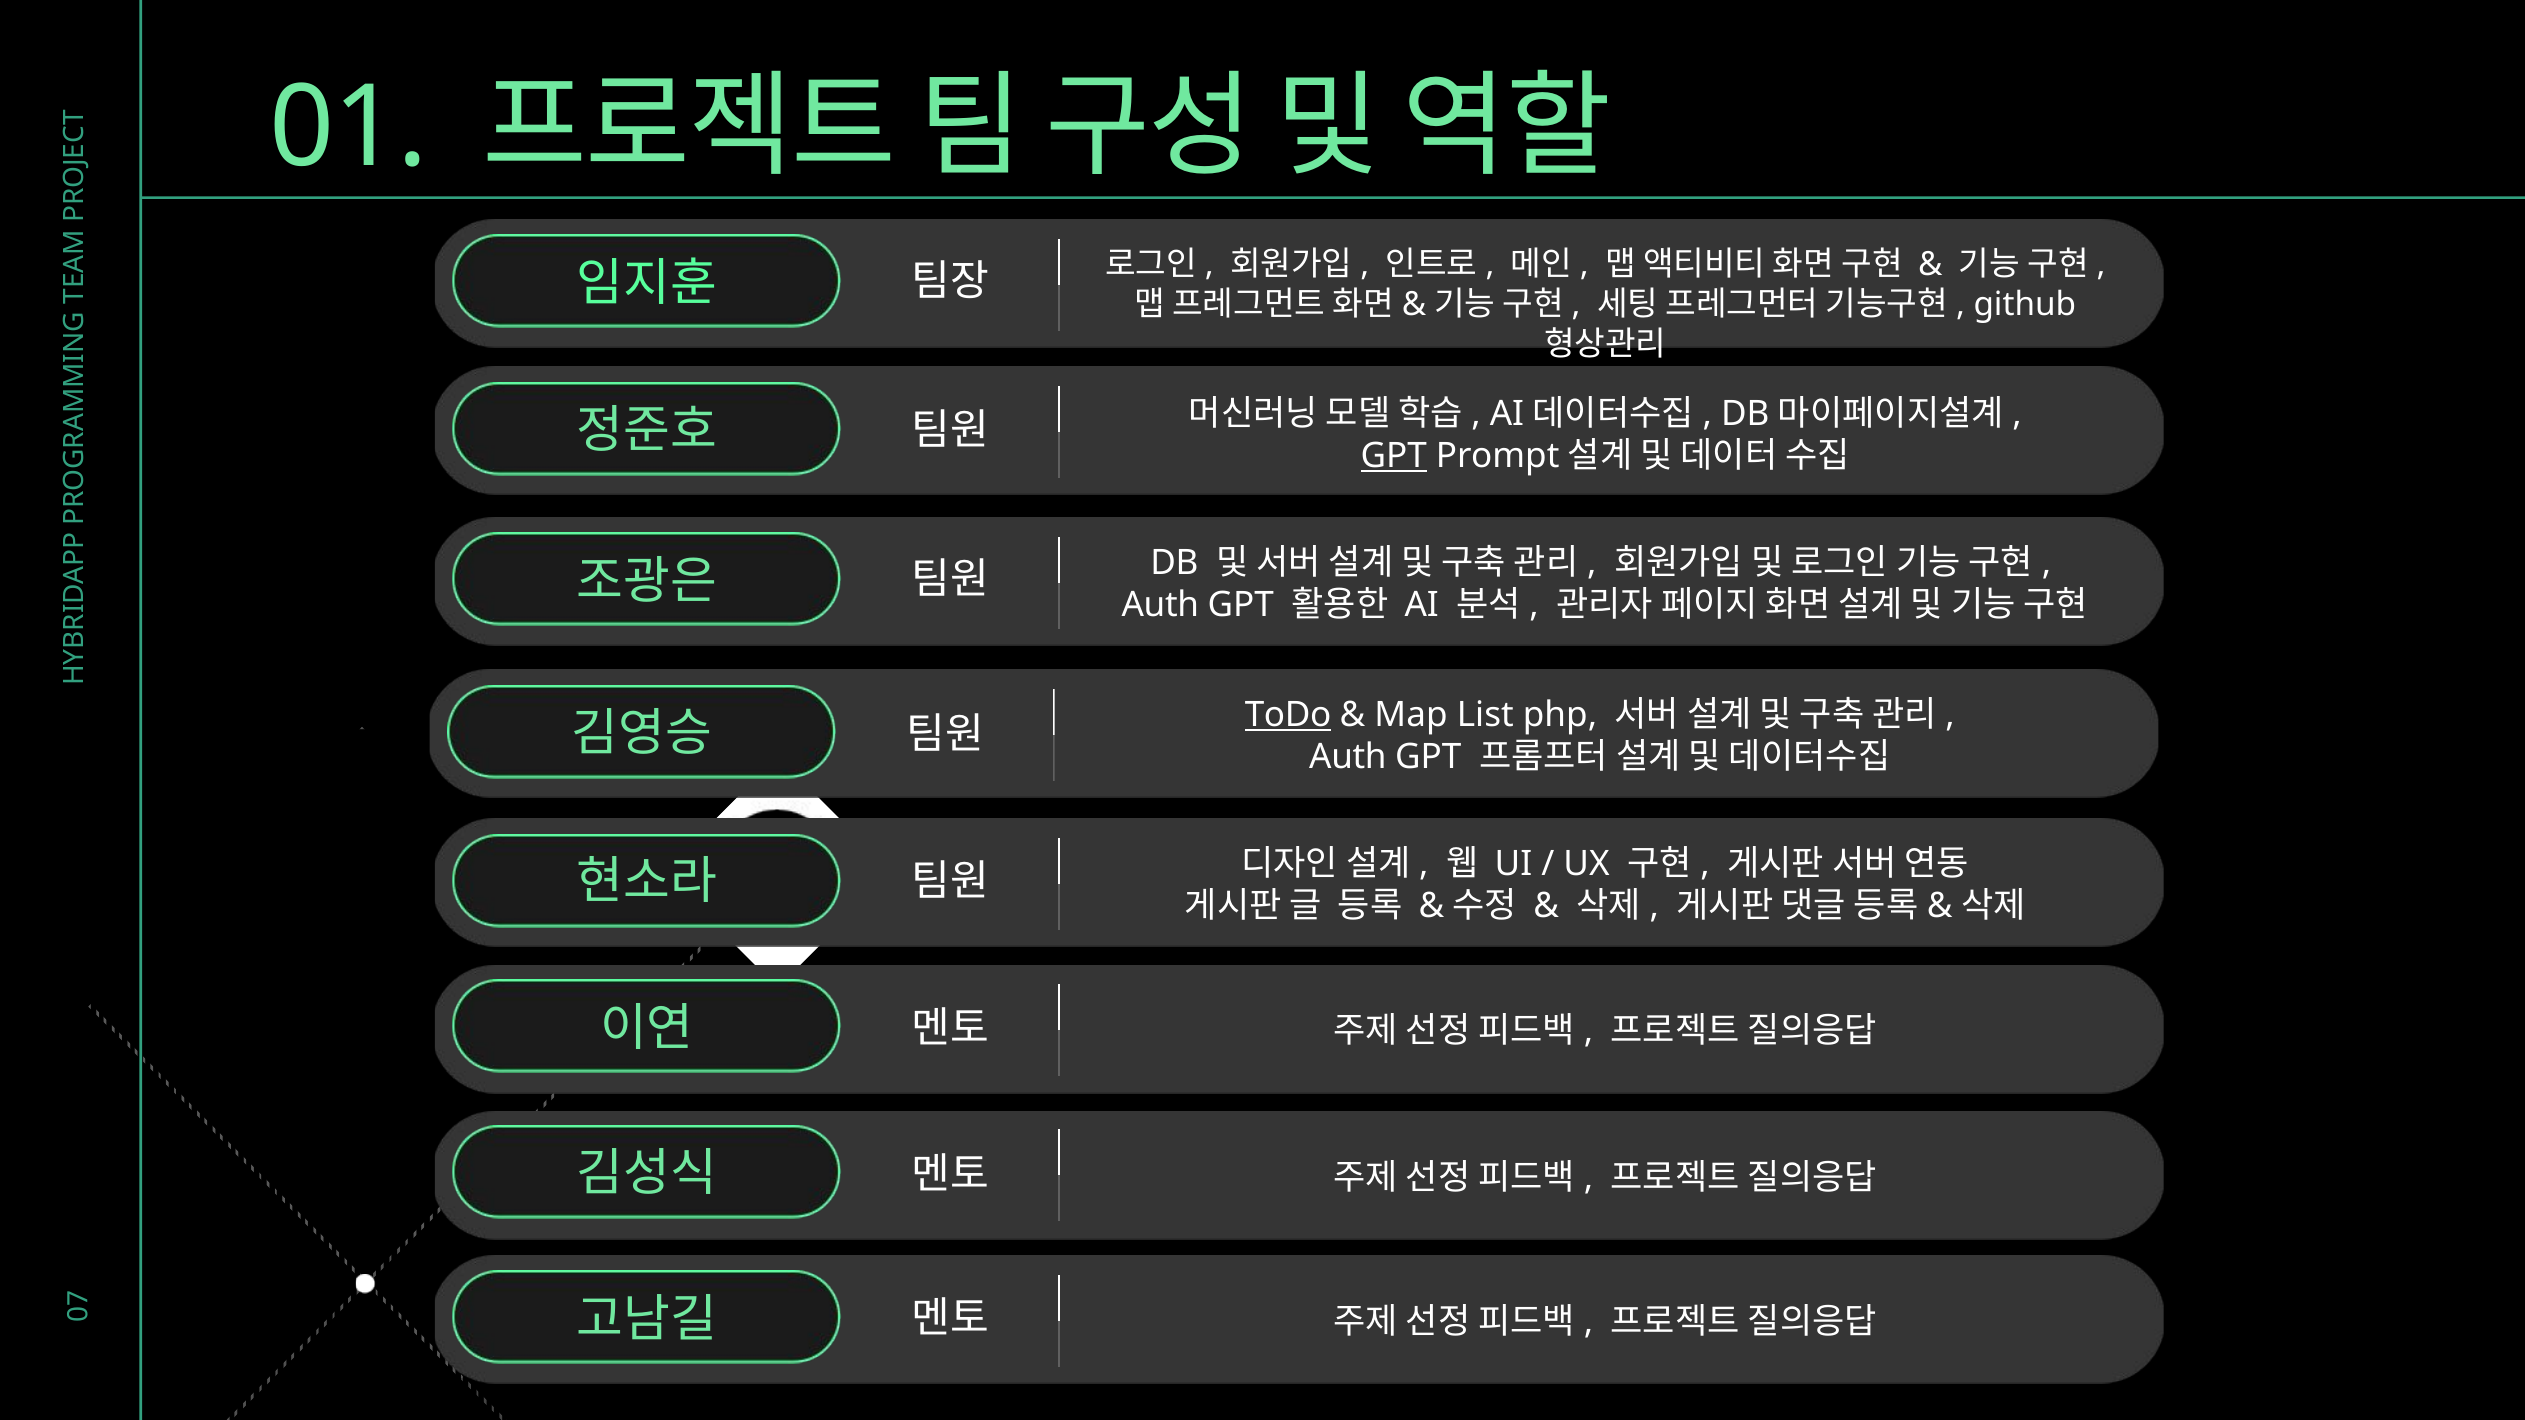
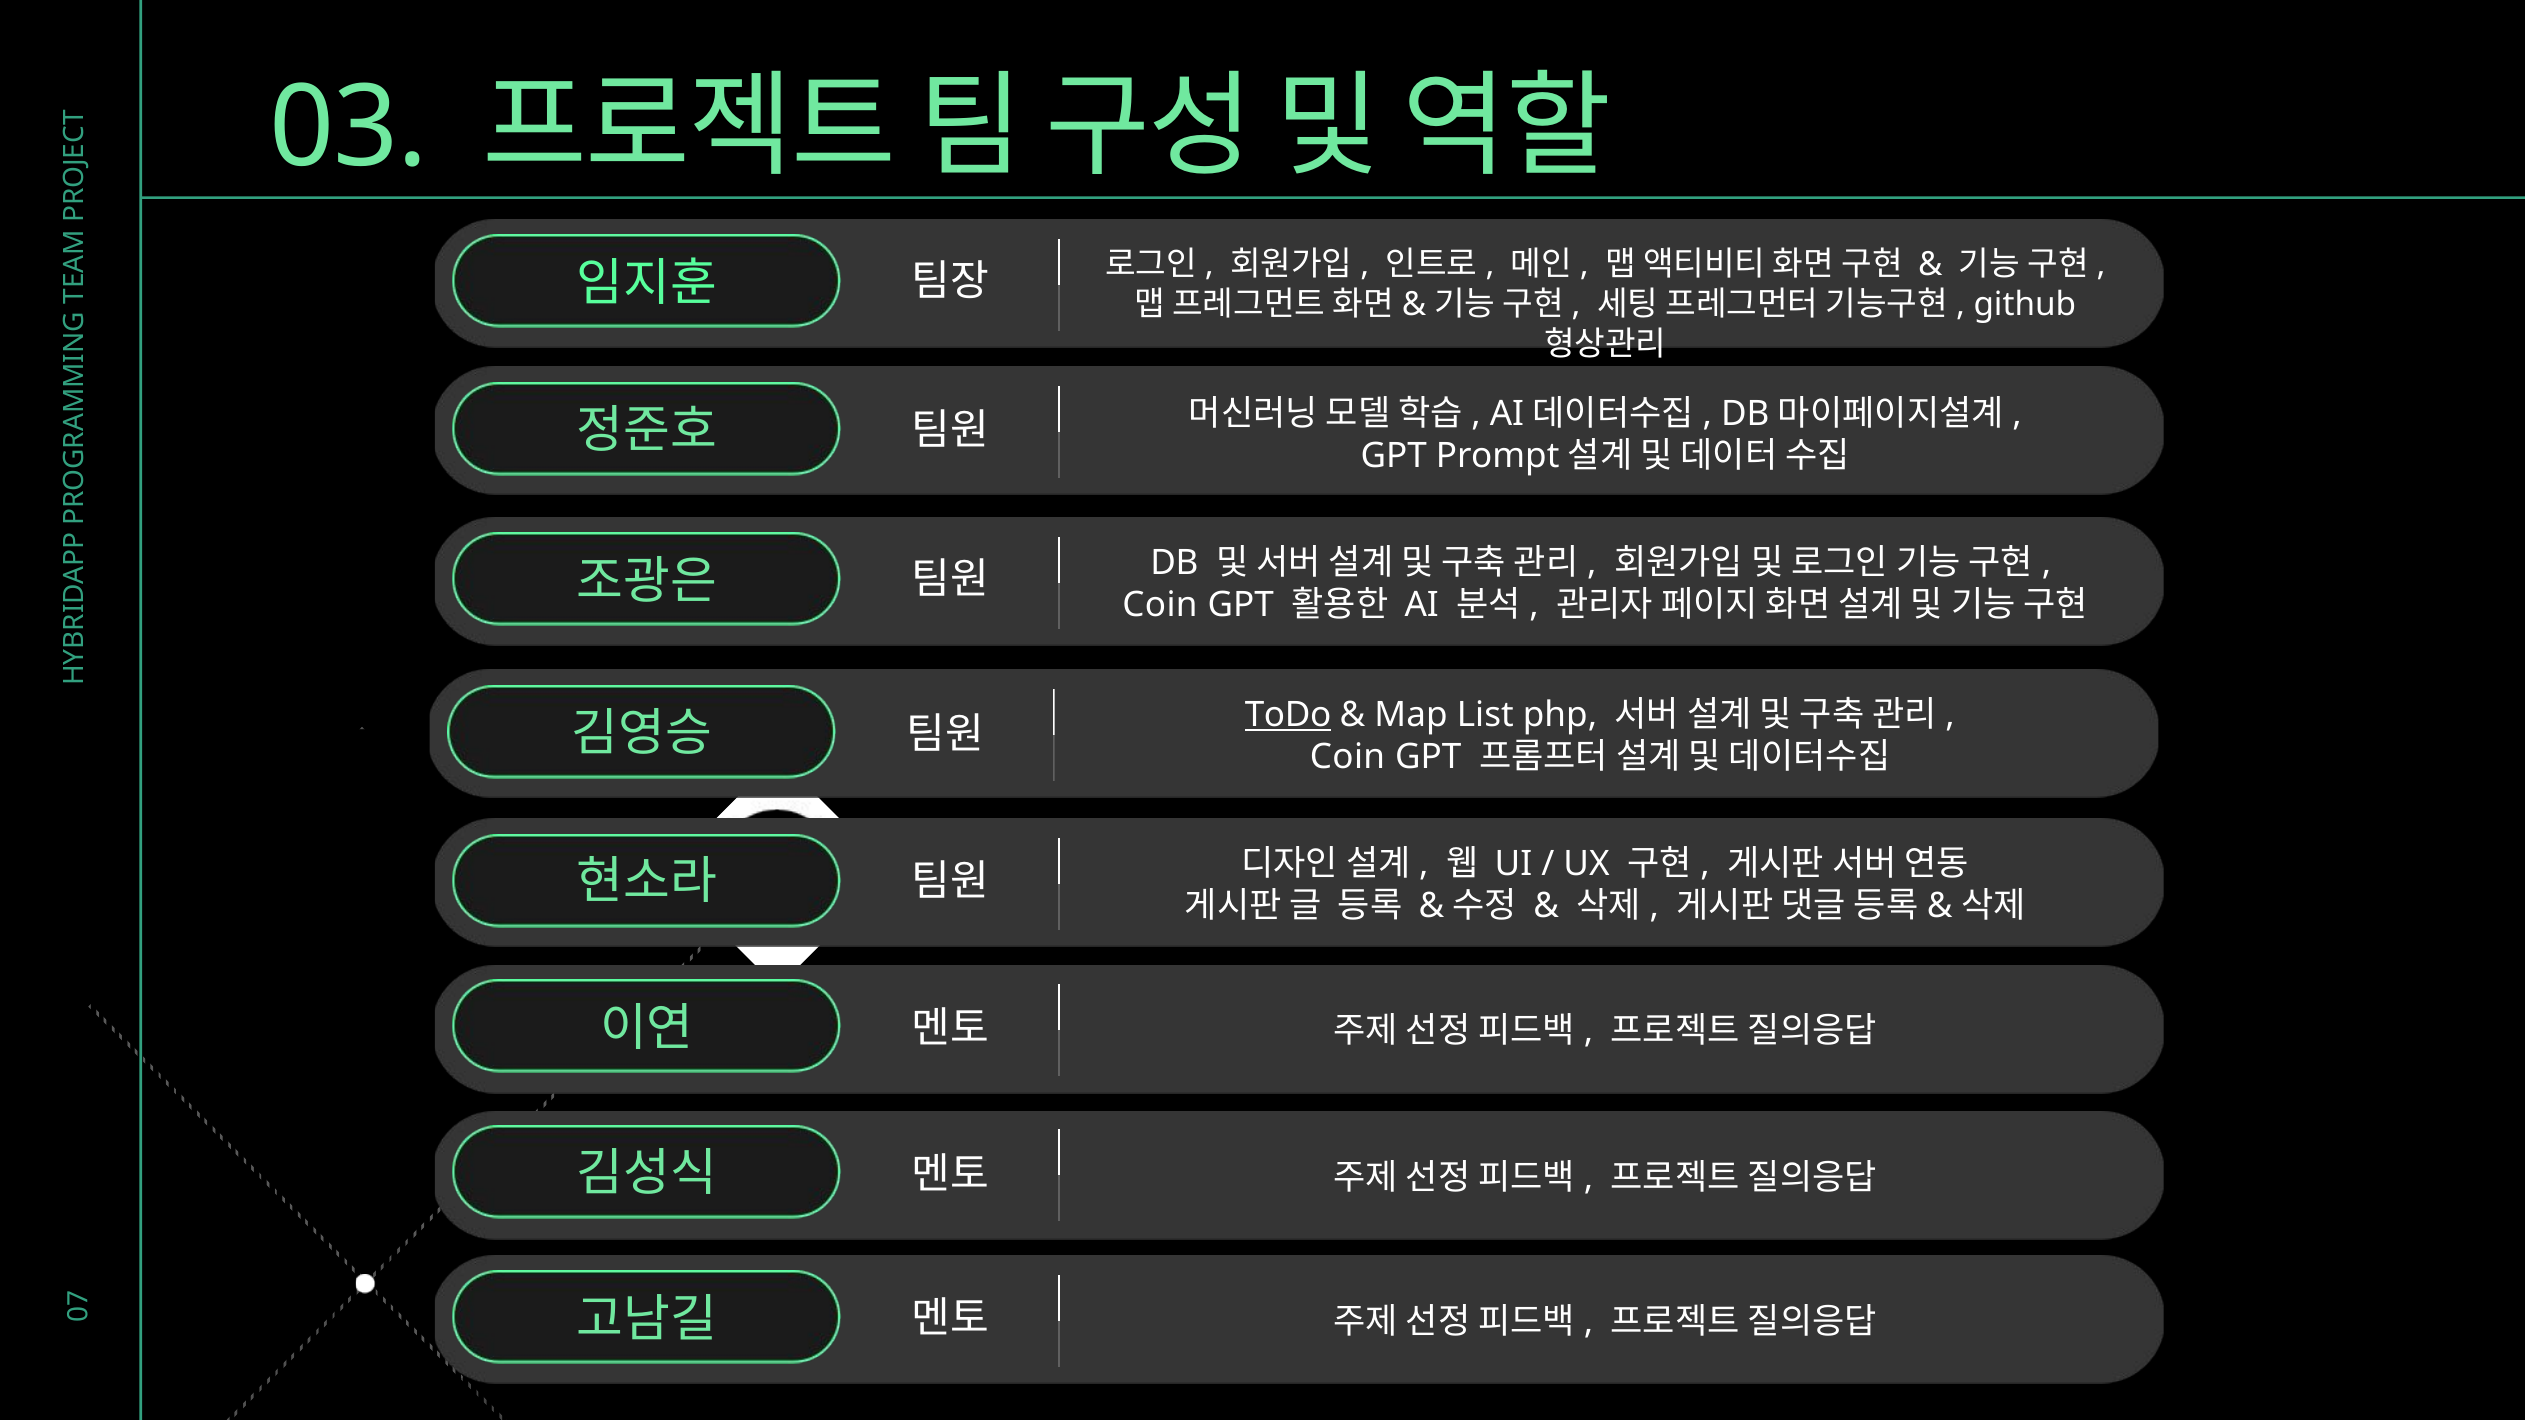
01: 01 -> 03 (349, 128)
GPT underline: present -> none (1394, 456)
Auth: Auth -> Coin (1160, 605)
Auth: Auth -> Coin (1348, 757)
